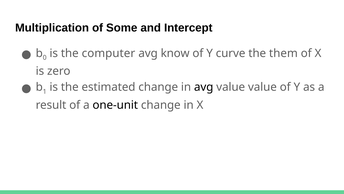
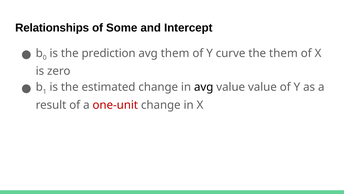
Multiplication: Multiplication -> Relationships (52, 28)
computer: computer -> prediction (109, 53)
avg know: know -> them (175, 53)
one-unit colour: black -> red (115, 105)
